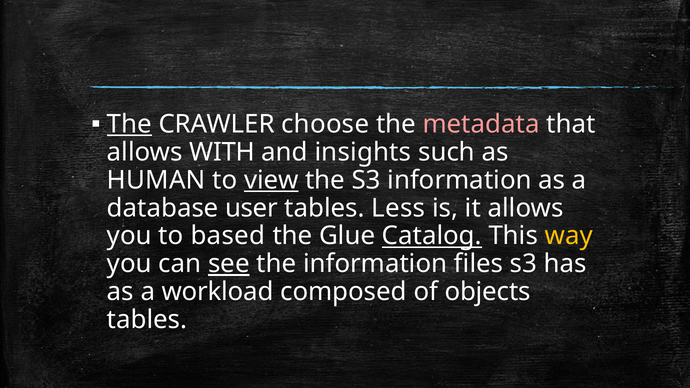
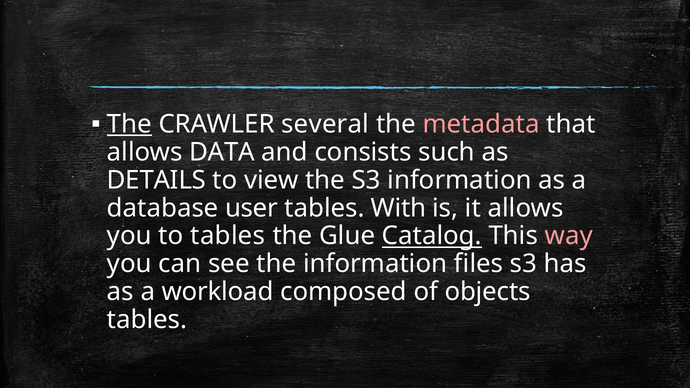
choose: choose -> several (325, 124)
WITH: WITH -> DATA (222, 152)
insights: insights -> consists (363, 152)
HUMAN: HUMAN -> DETAILS (156, 180)
view underline: present -> none (271, 180)
Less: Less -> With (399, 208)
to based: based -> tables (228, 236)
way colour: yellow -> pink (569, 236)
see underline: present -> none (229, 264)
